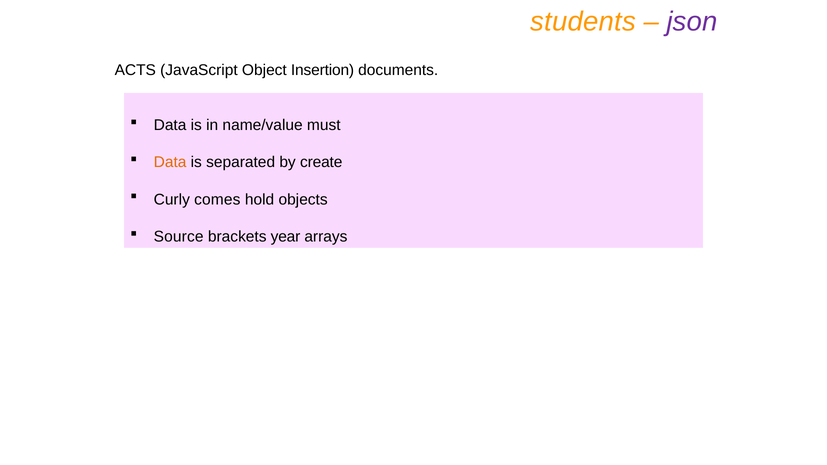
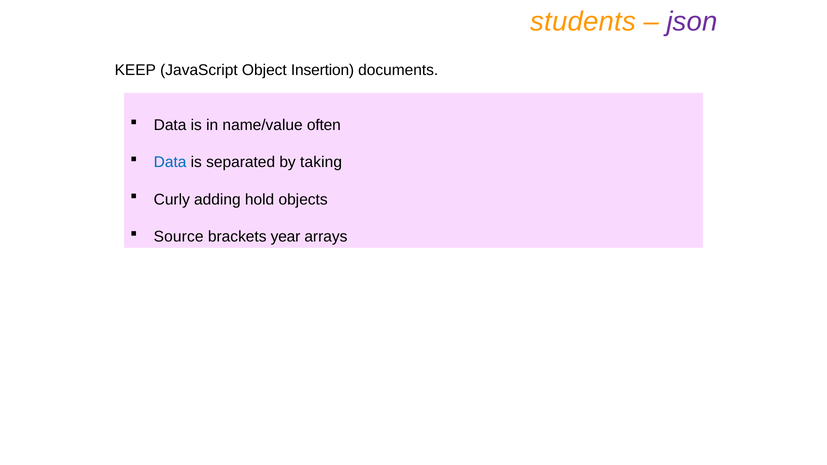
ACTS: ACTS -> KEEP (135, 70)
must: must -> often (324, 125)
Data colour: orange -> blue (170, 162)
create: create -> taking (321, 162)
comes: comes -> adding (217, 199)
